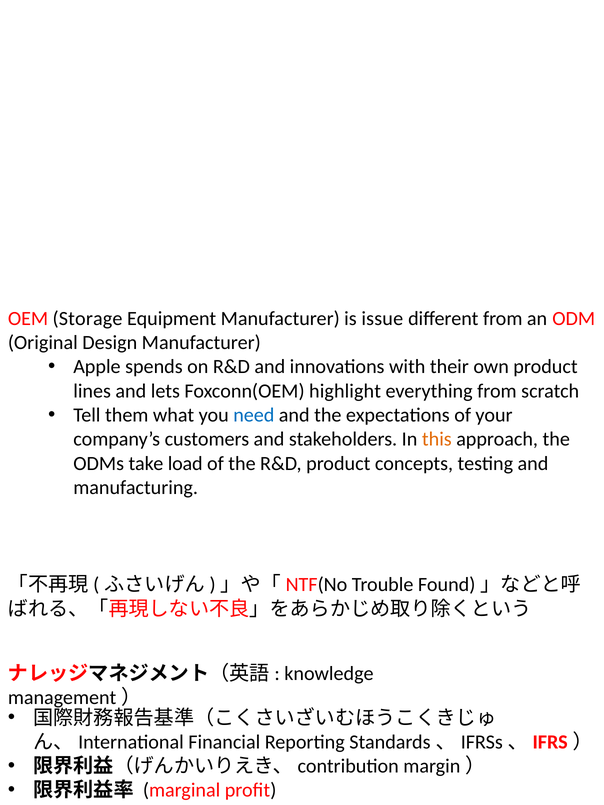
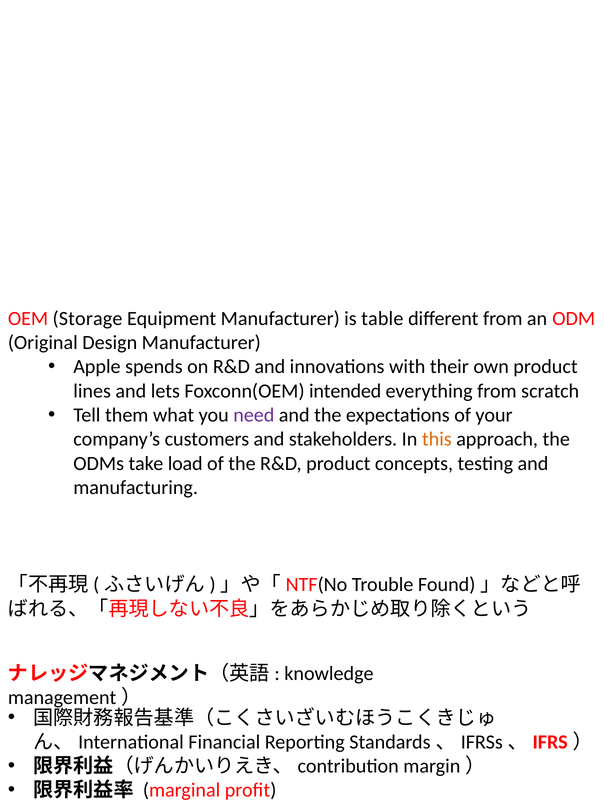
issue: issue -> table (382, 319)
highlight: highlight -> intended (345, 391)
need colour: blue -> purple (254, 415)
